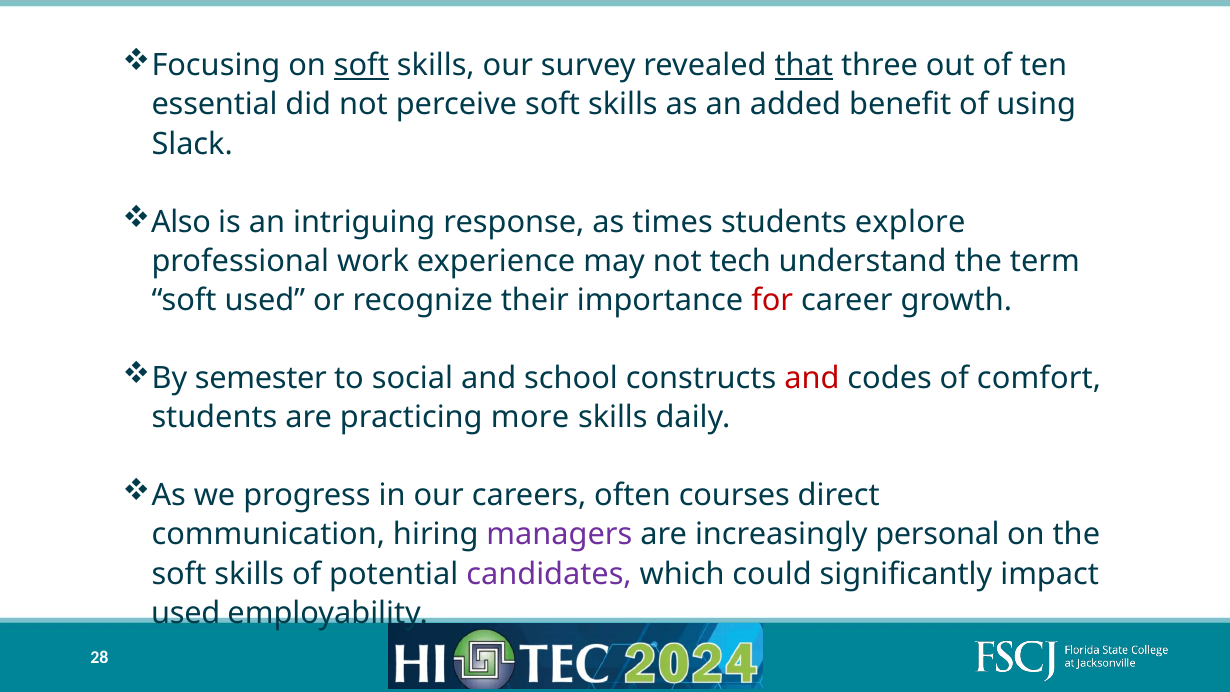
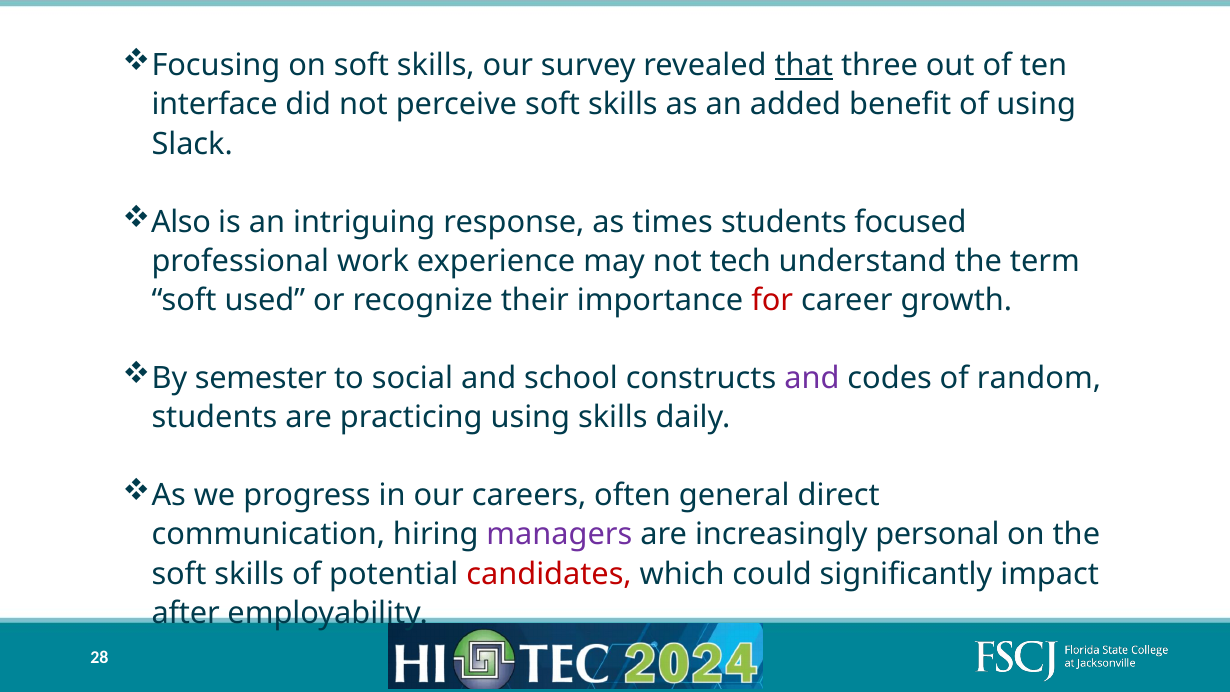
soft underline: present -> none (361, 66)
essential: essential -> interface (215, 105)
explore: explore -> focused (910, 222)
and colour: red -> purple (812, 378)
comfort: comfort -> random (1039, 378)
practicing more: more -> using (530, 417)
courses: courses -> general (734, 496)
candidates colour: purple -> red (549, 574)
used: used -> after (186, 613)
